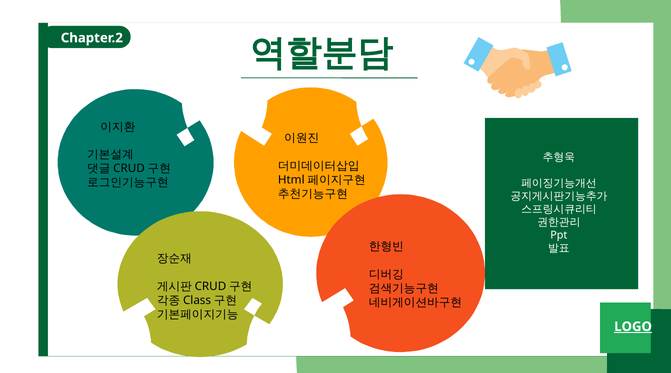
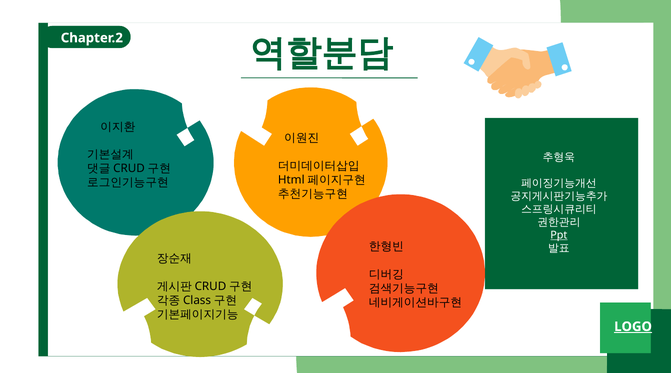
Ppt underline: none -> present (559, 235)
